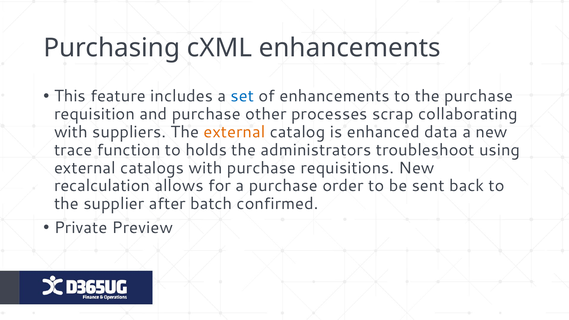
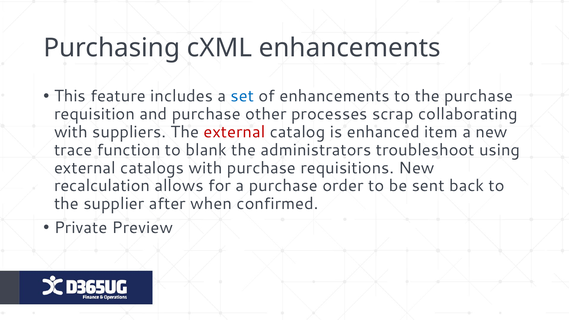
external colour: orange -> red (234, 132)
data: data -> item (441, 132)
holds: holds -> blank (206, 150)
batch: batch -> when (211, 204)
